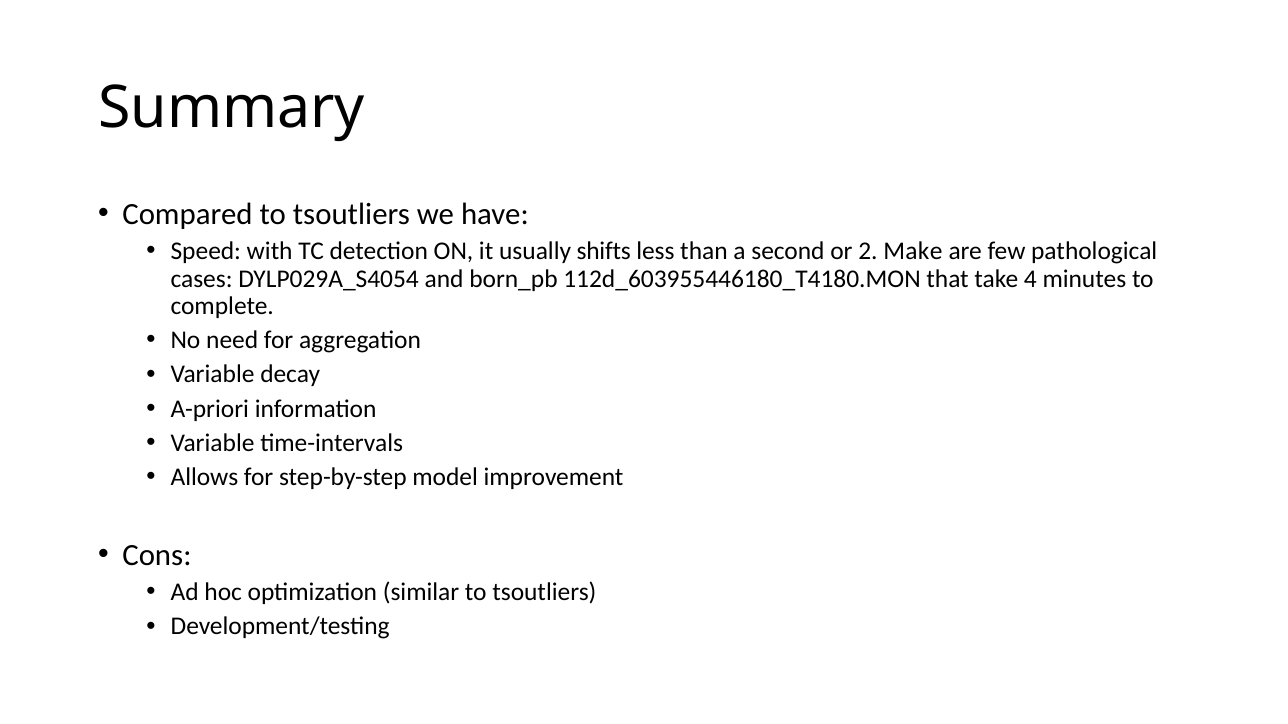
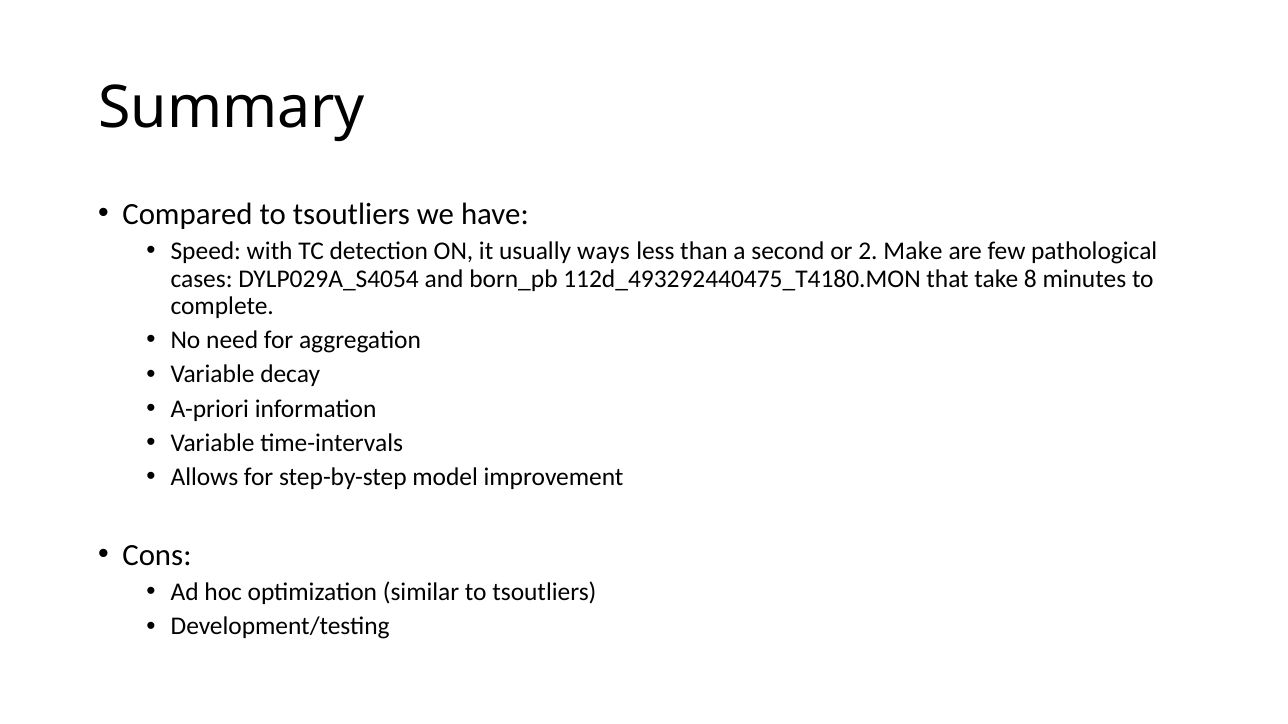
shifts: shifts -> ways (603, 251)
112d_603955446180_T4180.MON: 112d_603955446180_T4180.MON -> 112d_493292440475_T4180.MON (742, 279)
4: 4 -> 8 (1030, 279)
